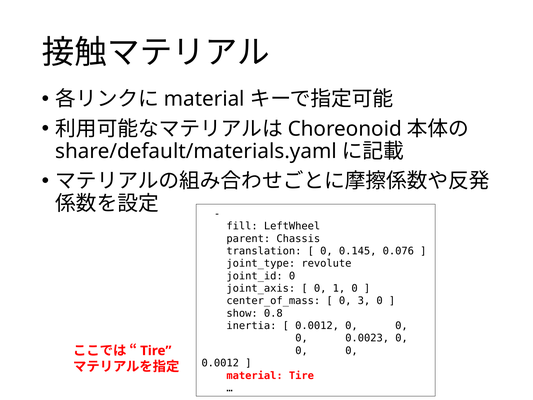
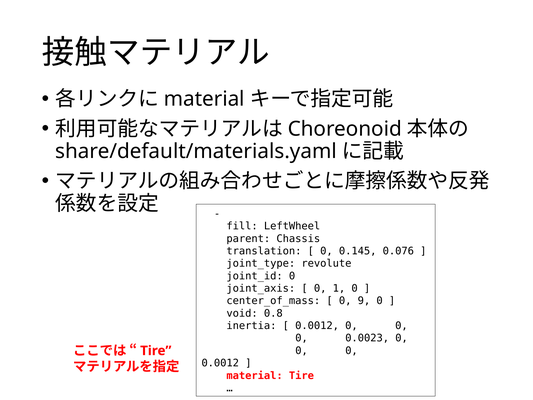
3: 3 -> 9 (364, 301)
show: show -> void (242, 313)
